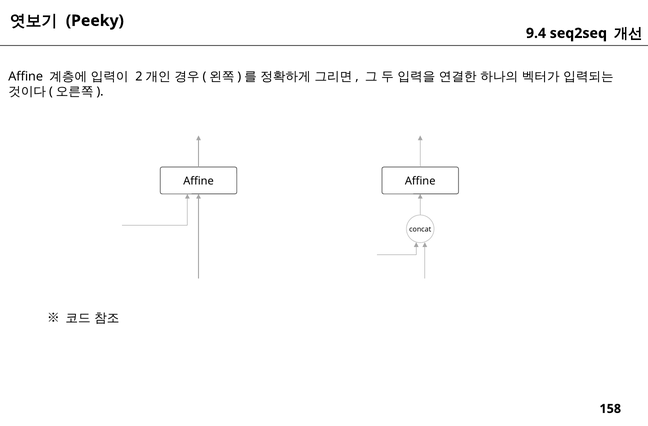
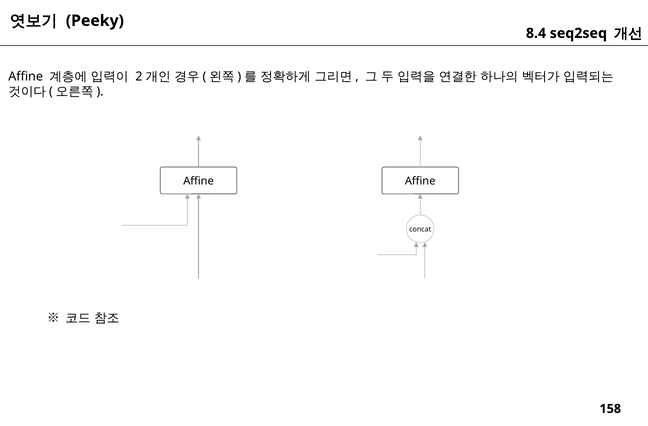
9.4: 9.4 -> 8.4 (536, 33)
